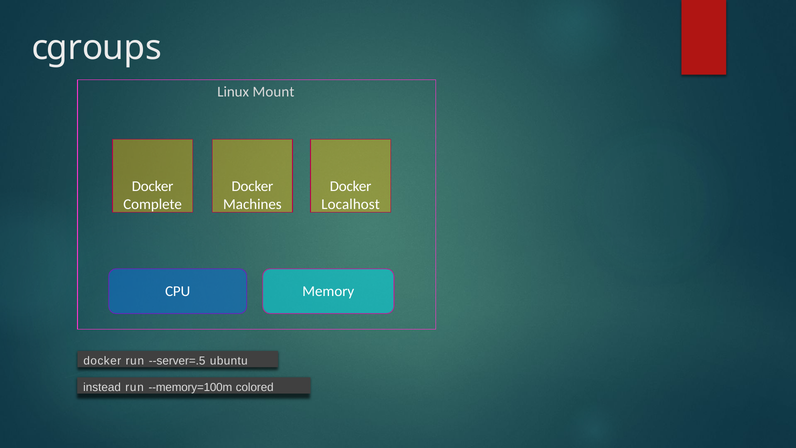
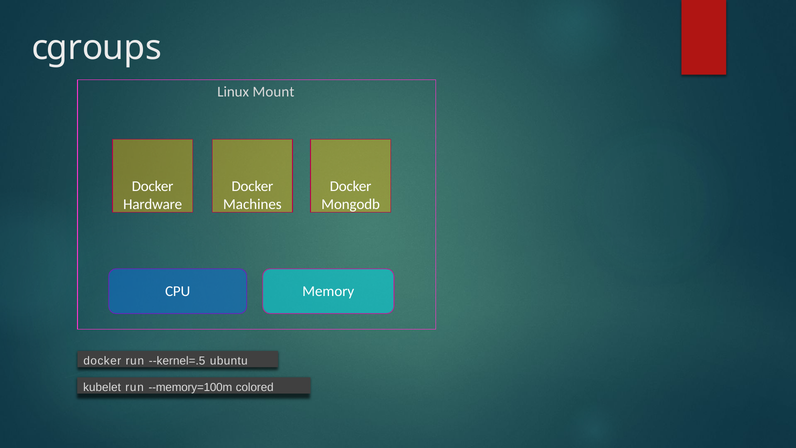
Complete: Complete -> Hardware (153, 204)
Localhost: Localhost -> Mongodb (351, 204)
--server=.5: --server=.5 -> --kernel=.5 (177, 361)
instead: instead -> kubelet (102, 387)
